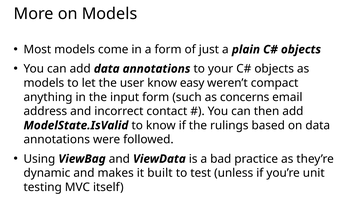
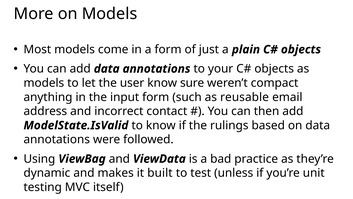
easy: easy -> sure (192, 83)
concerns: concerns -> reusable (245, 97)
